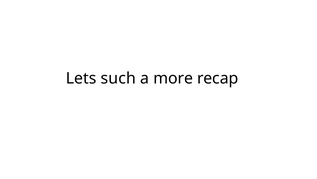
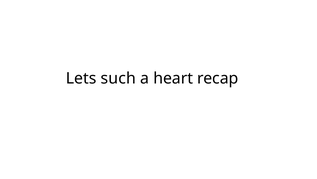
more: more -> heart (173, 78)
